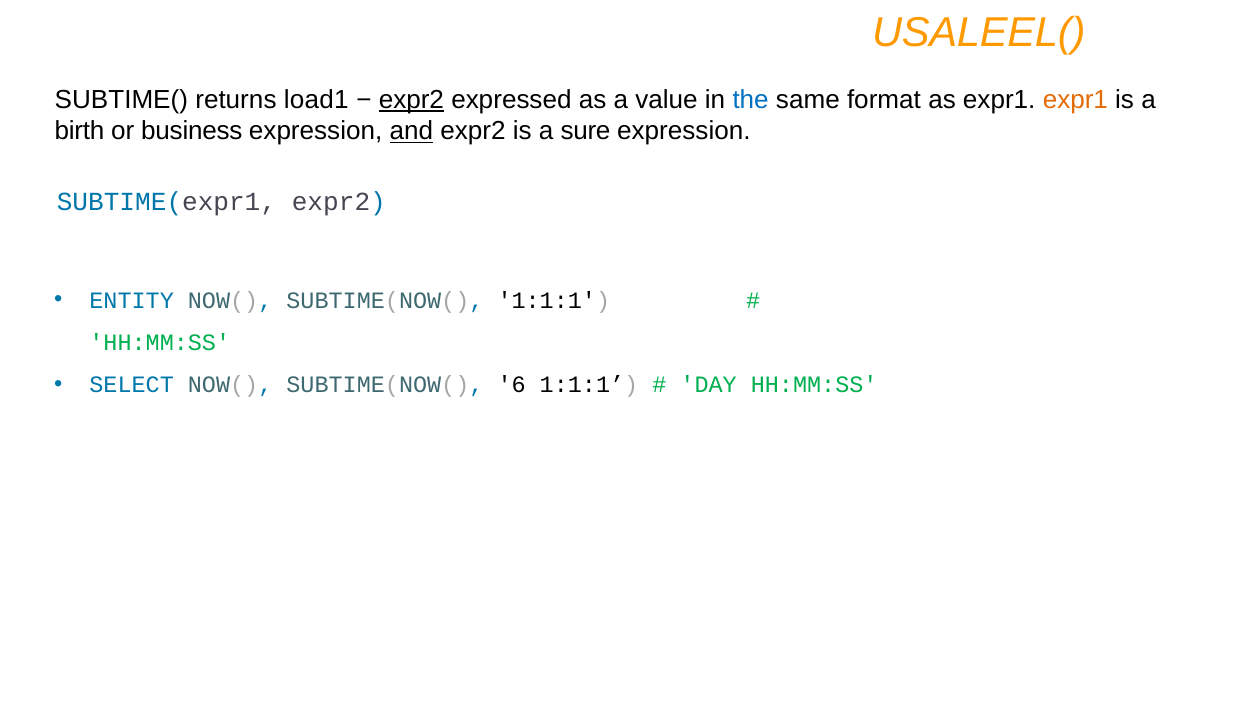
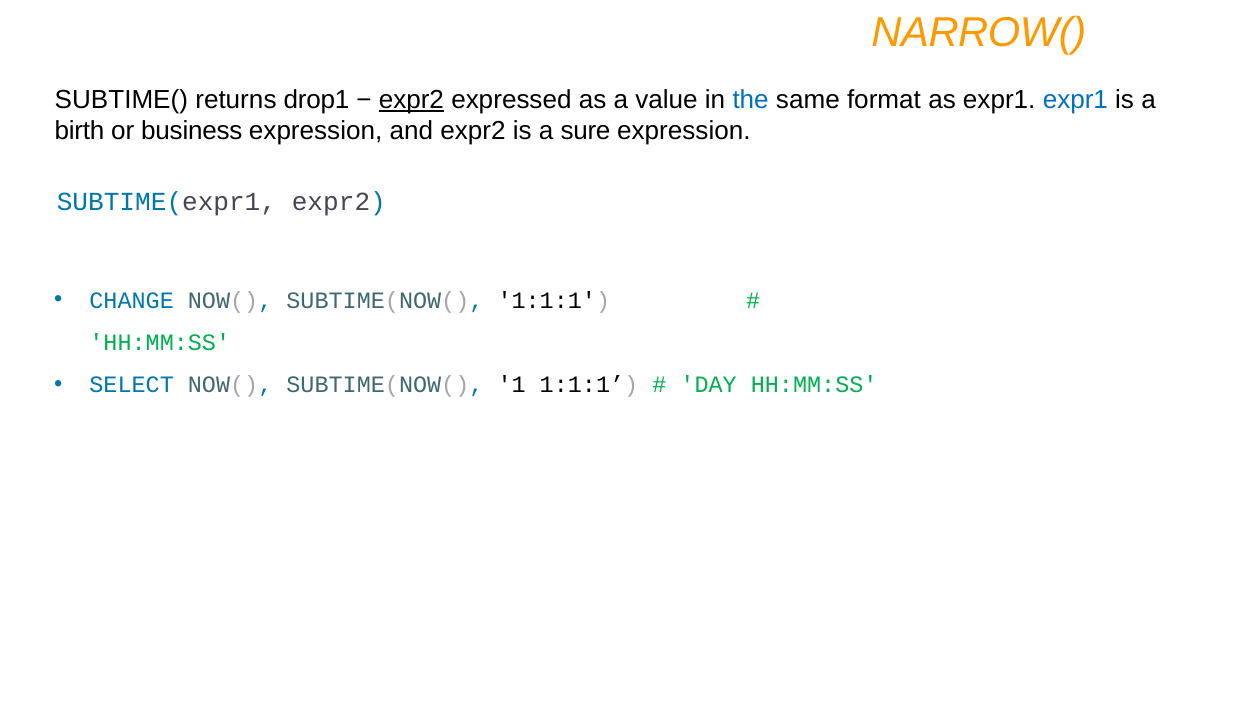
USALEEL(: USALEEL( -> NARROW( (979, 33)
load1: load1 -> drop1 (316, 100)
expr1 colour: orange -> blue (1075, 100)
and underline: present -> none (411, 131)
ENTITY: ENTITY -> CHANGE (132, 300)
6: 6 -> 1 (512, 385)
